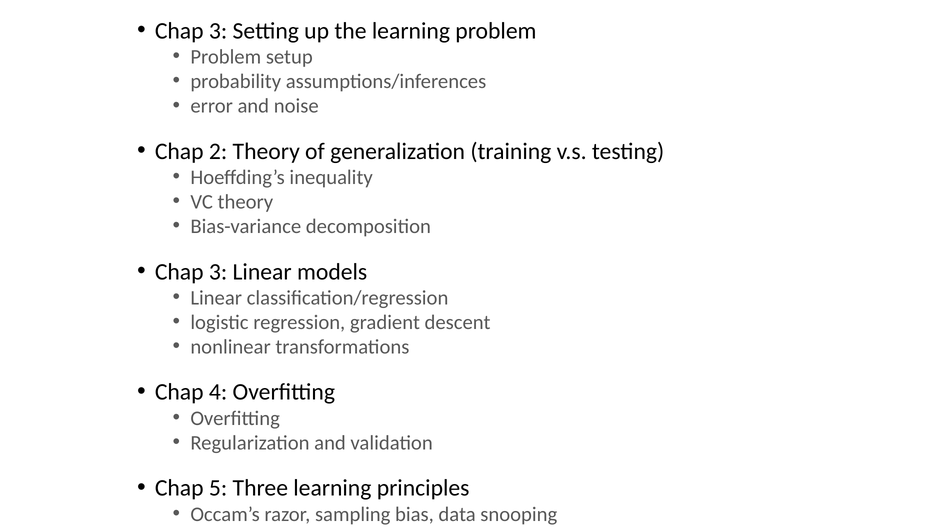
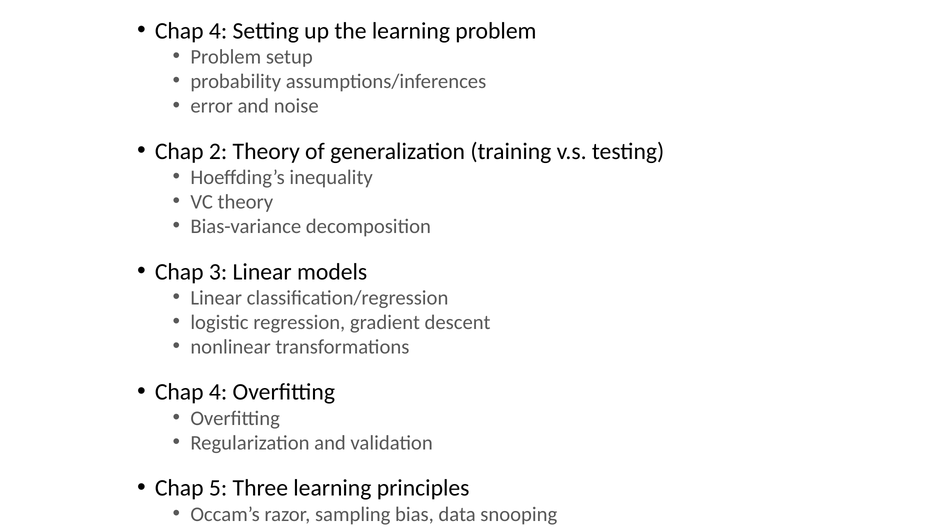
3: 3 -> 4 (218, 31)
